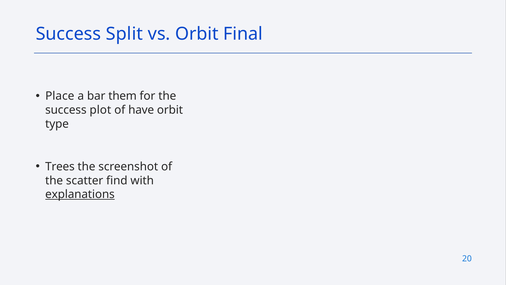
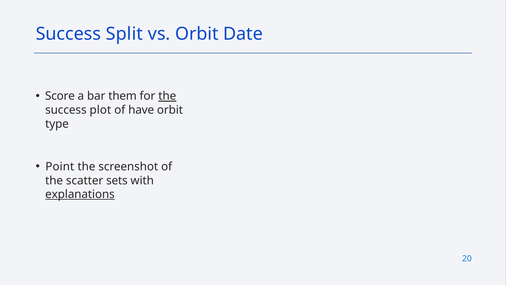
Final: Final -> Date (243, 34)
Place: Place -> Score (60, 96)
the underline: none -> present (167, 96)
Trees: Trees -> Point (60, 166)
find: find -> sets (117, 180)
